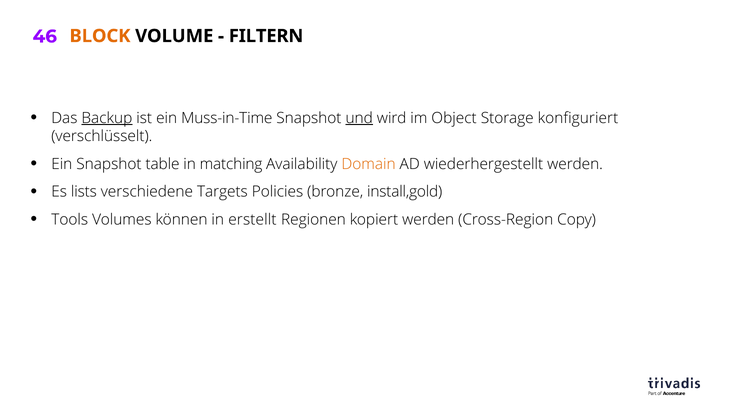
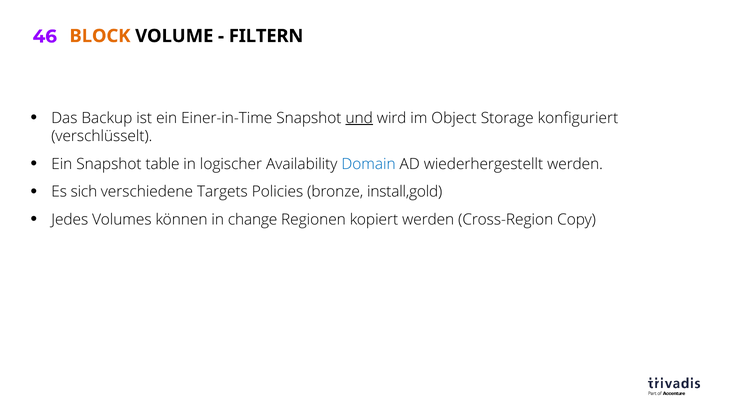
Backup underline: present -> none (107, 118)
Muss-in-Time: Muss-in-Time -> Einer-in-Time (227, 118)
matching: matching -> logischer (231, 164)
Domain colour: orange -> blue (369, 164)
lists: lists -> sich (84, 192)
Tools: Tools -> Jedes (70, 220)
erstellt: erstellt -> change (253, 220)
